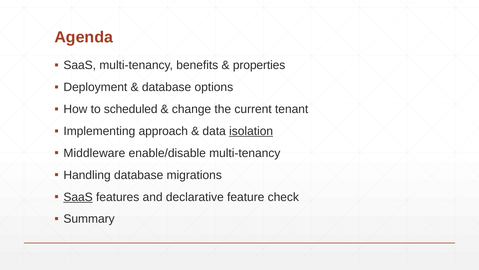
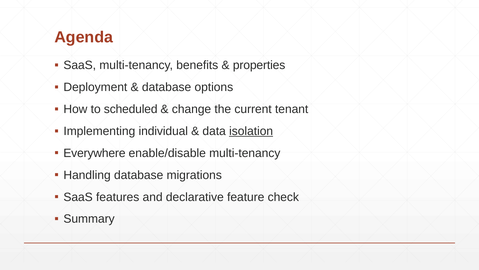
approach: approach -> individual (163, 131)
Middleware: Middleware -> Everywhere (94, 153)
SaaS underline: present -> none (78, 197)
